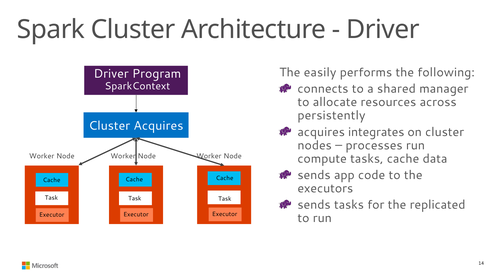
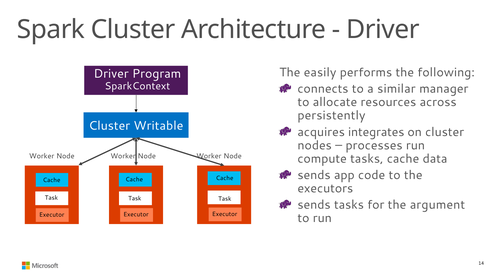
shared: shared -> similar (396, 89)
Cluster Acquires: Acquires -> Writable (158, 126)
replicated: replicated -> argument (437, 205)
